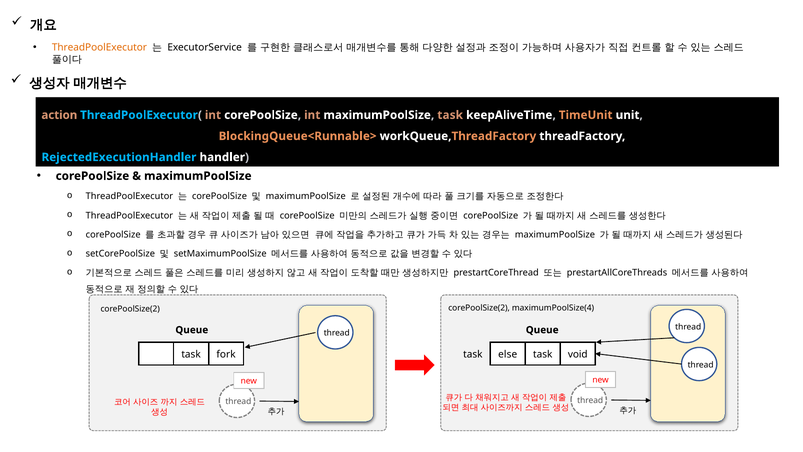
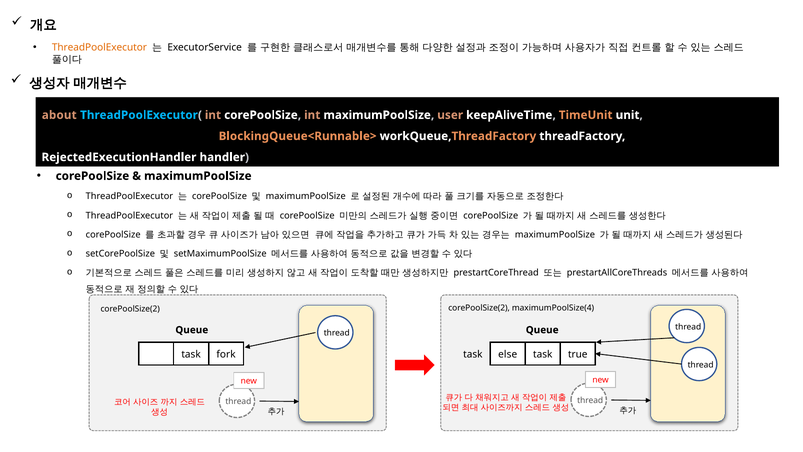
action: action -> about (59, 115)
maximumPoolSize task: task -> user (450, 115)
RejectedExecutionHandler colour: light blue -> white (119, 157)
void: void -> true (578, 354)
